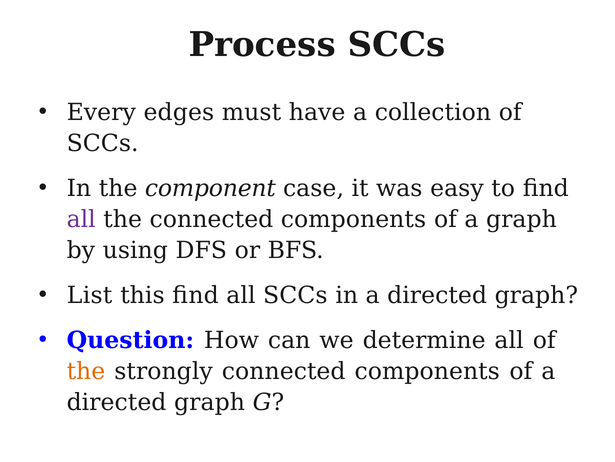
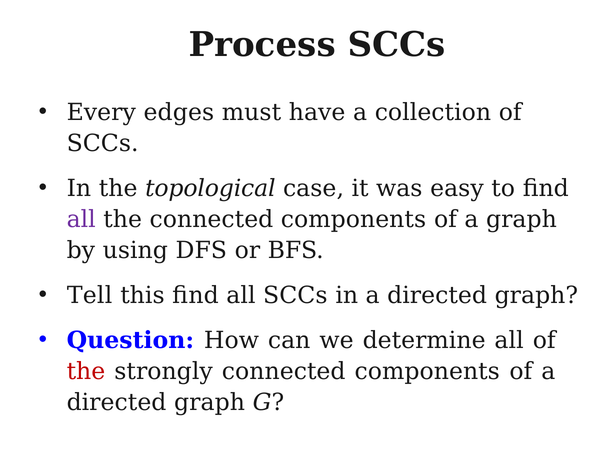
component: component -> topological (210, 188)
List: List -> Tell (90, 295)
the colour: orange -> red (86, 371)
